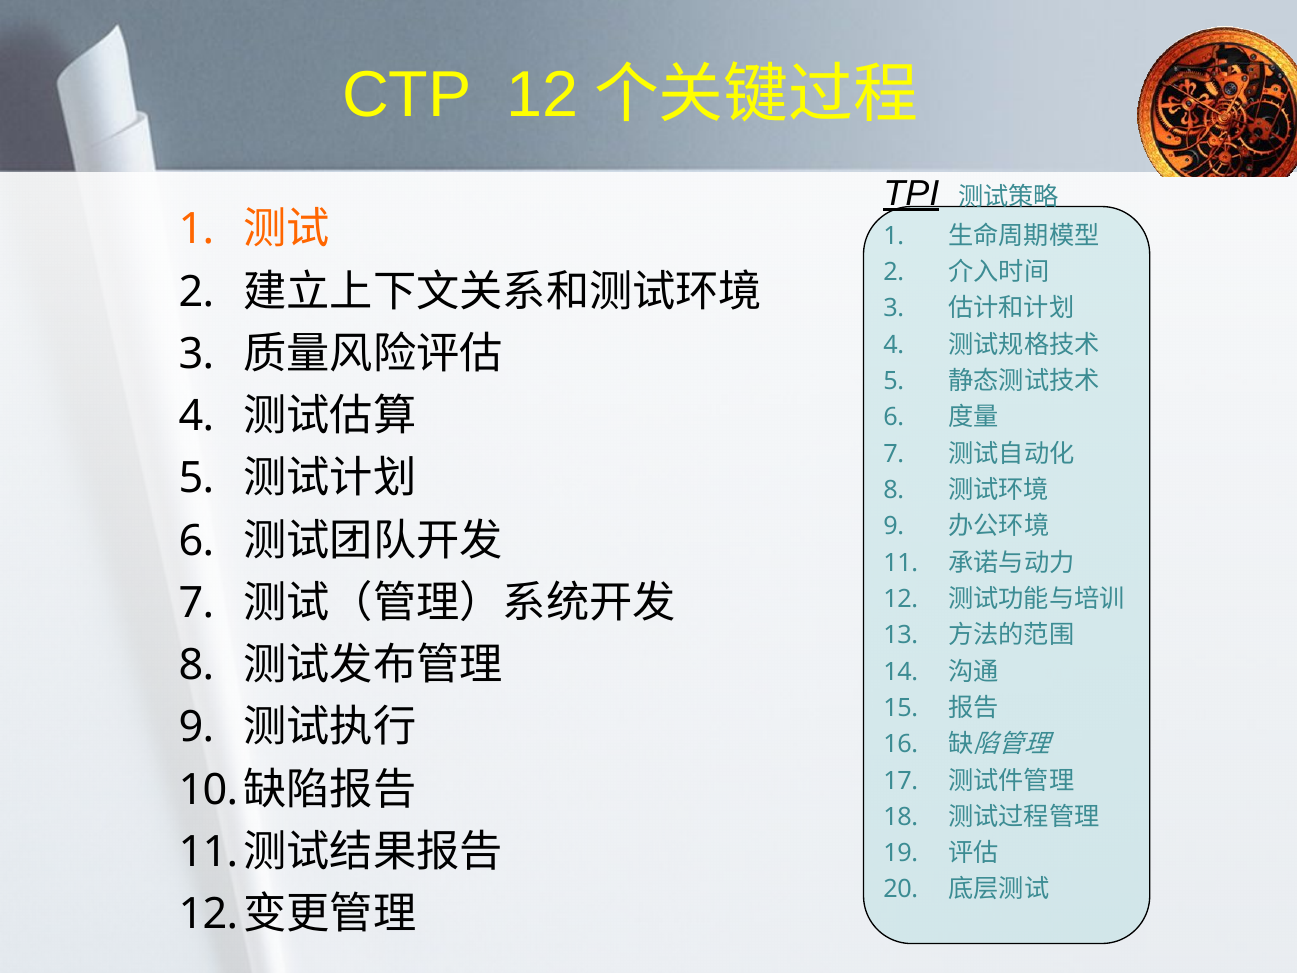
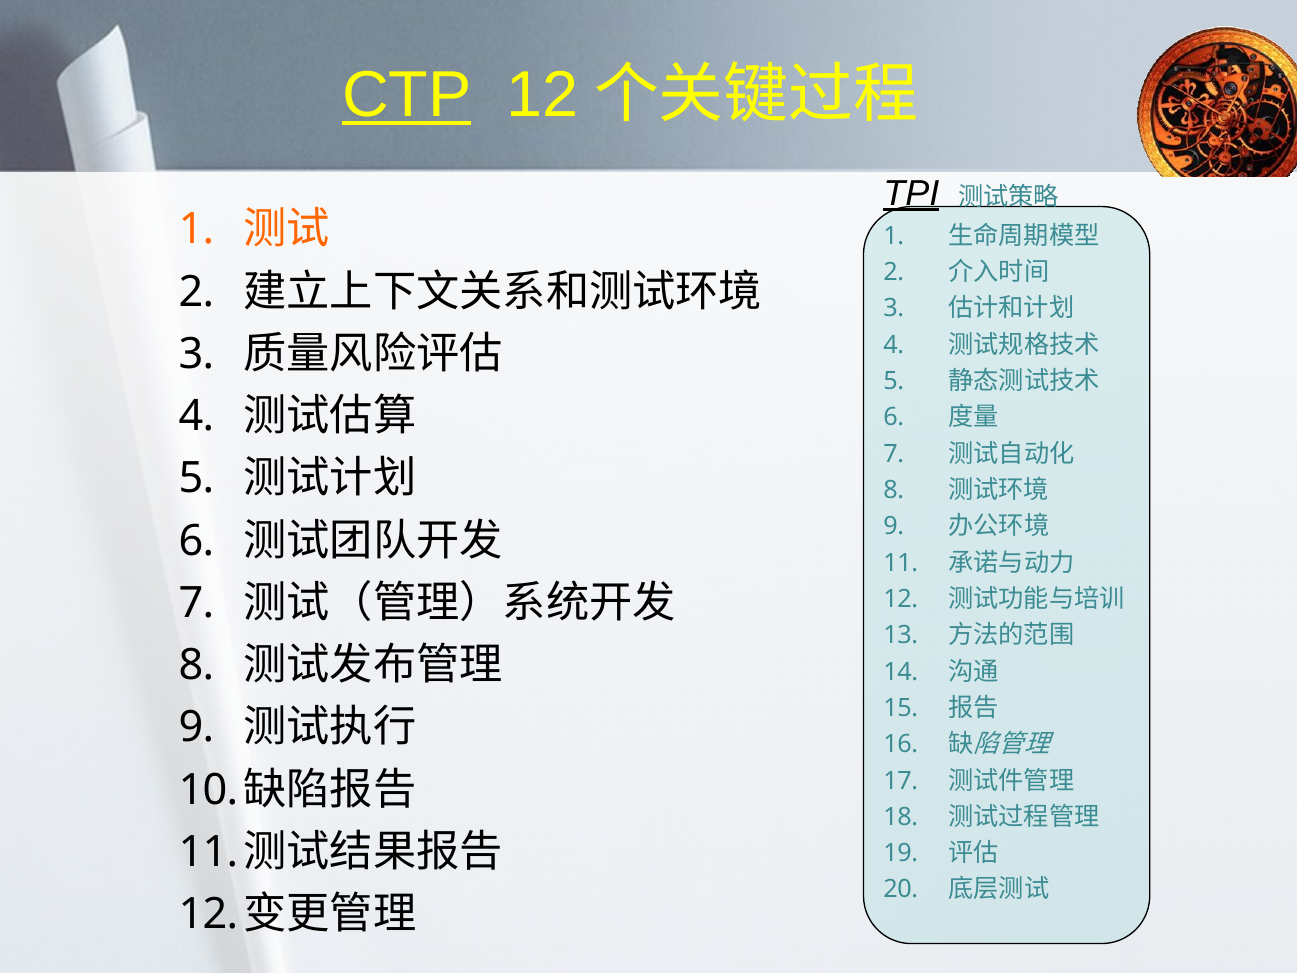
CTP underline: none -> present (407, 95)
